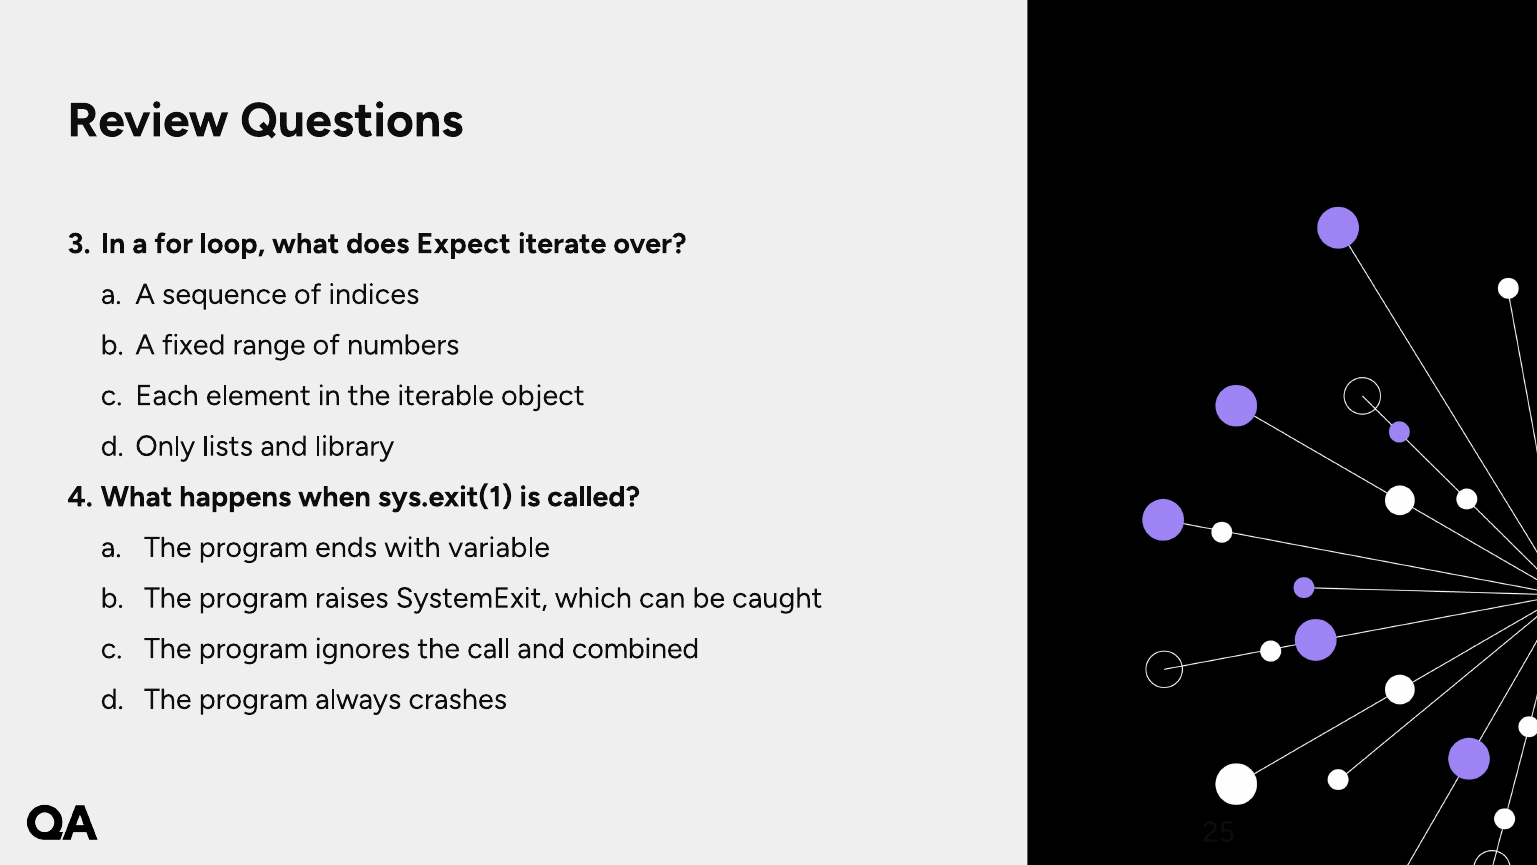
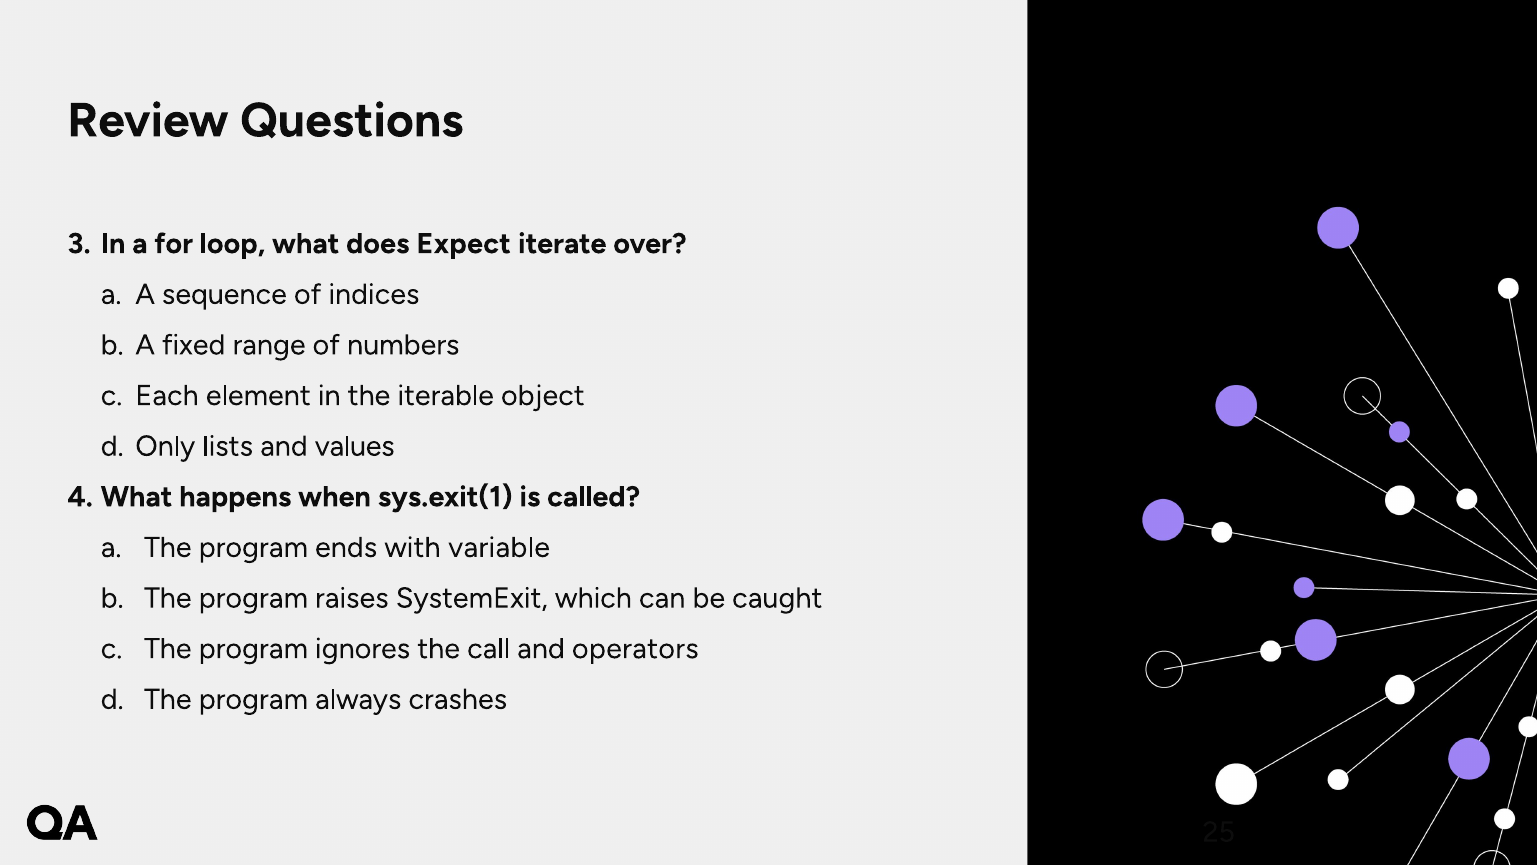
library: library -> values (355, 446)
combined: combined -> operators (635, 648)
